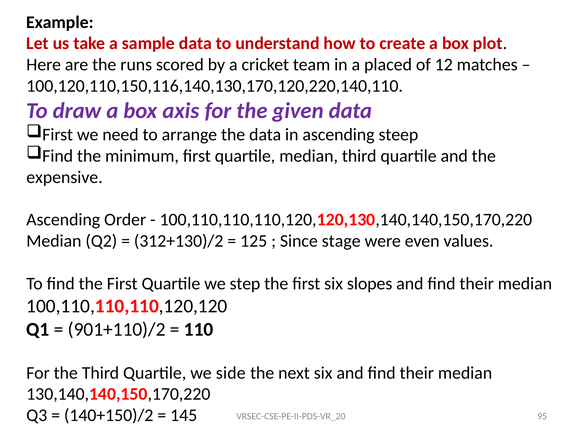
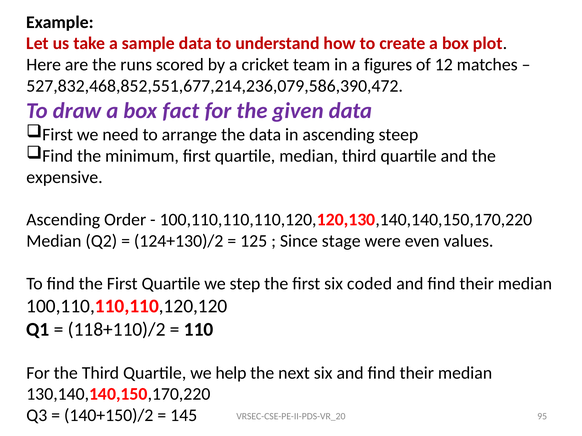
placed: placed -> figures (388, 65)
100,120,110,150,116,140,130,170,120,220,140,110: 100,120,110,150,116,140,130,170,120,220,140,110 -> 527,832,468,852,551,677,214,236,079,586,390,472 (215, 86)
axis: axis -> fact (181, 111)
312+130)/2: 312+130)/2 -> 124+130)/2 (179, 241)
slopes: slopes -> coded (370, 284)
901+110)/2: 901+110)/2 -> 118+110)/2 (117, 330)
side: side -> help (231, 373)
